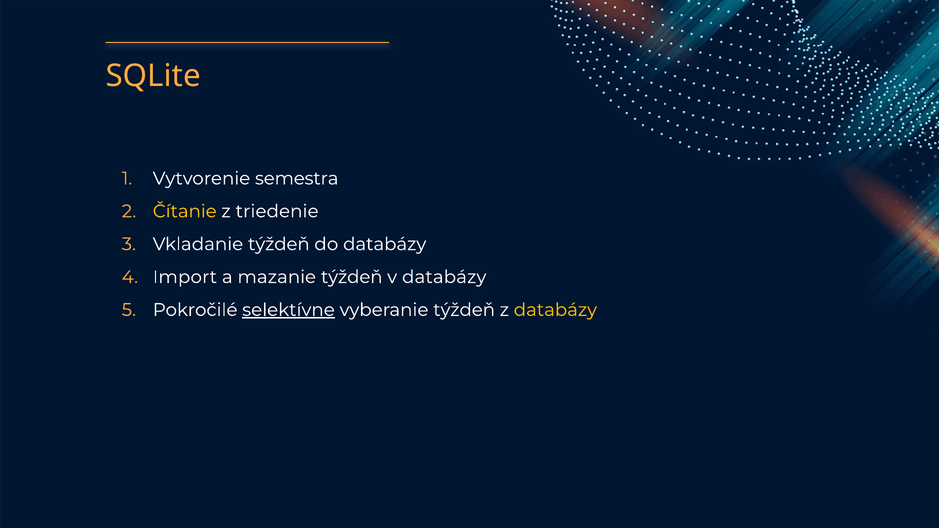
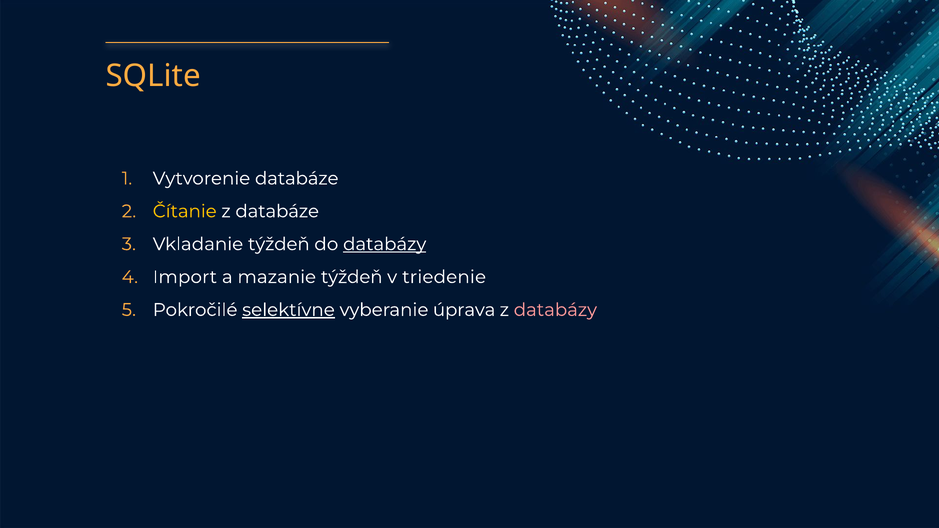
Vytvorenie semestra: semestra -> databáze (297, 179)
z triedenie: triedenie -> databáze (277, 211)
databázy underline: none -> present (385, 244)
v databázy: databázy -> triedenie (444, 277)
vyberanie týždeň: týždeň -> úprava (464, 310)
databázy colour: yellow -> pink (555, 310)
